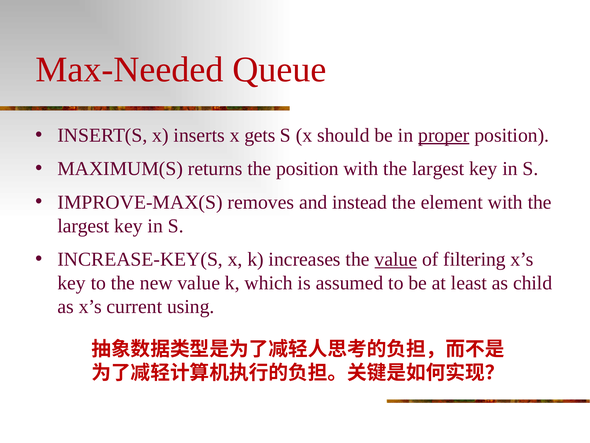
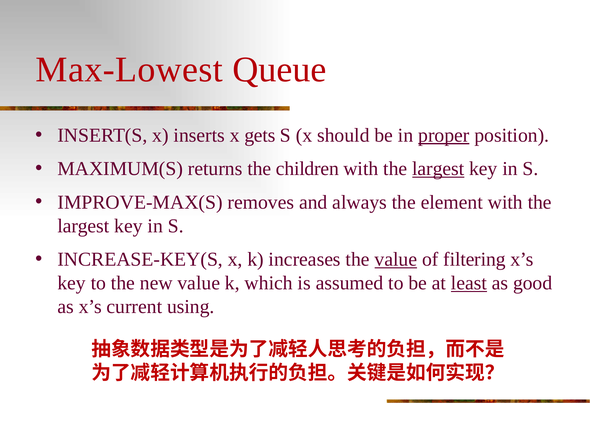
Max-Needed: Max-Needed -> Max-Lowest (129, 69)
the position: position -> children (307, 169)
largest underline: none -> present (438, 169)
instead: instead -> always (360, 202)
least underline: none -> present (469, 283)
child: child -> good (533, 283)
